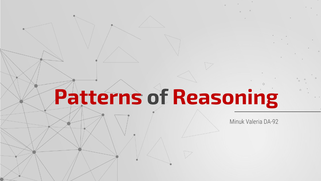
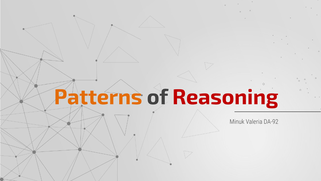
Patterns colour: red -> orange (98, 97)
